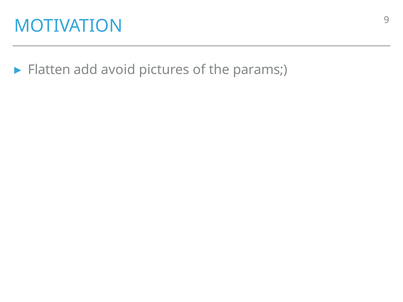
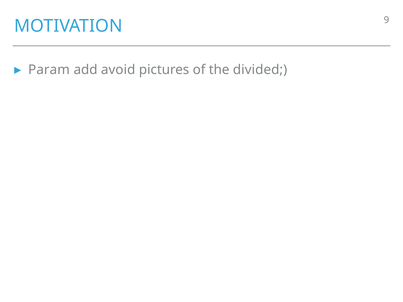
Flatten: Flatten -> Param (49, 70)
params: params -> divided (260, 70)
